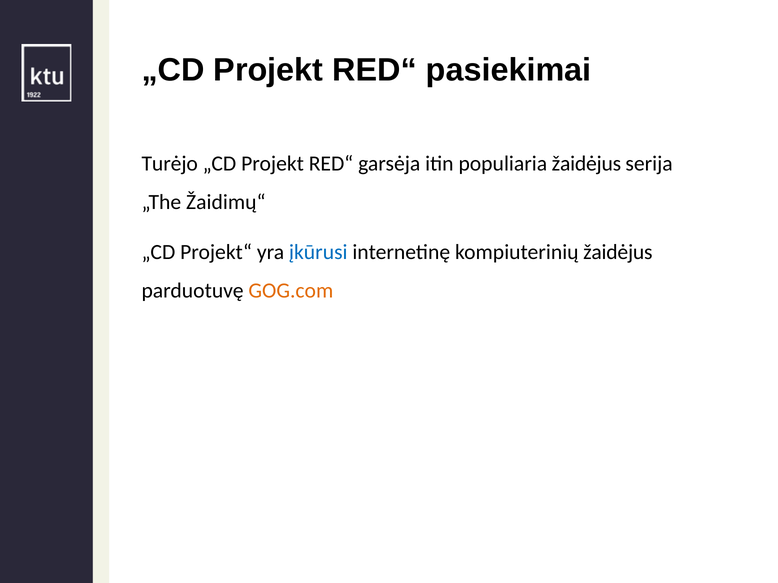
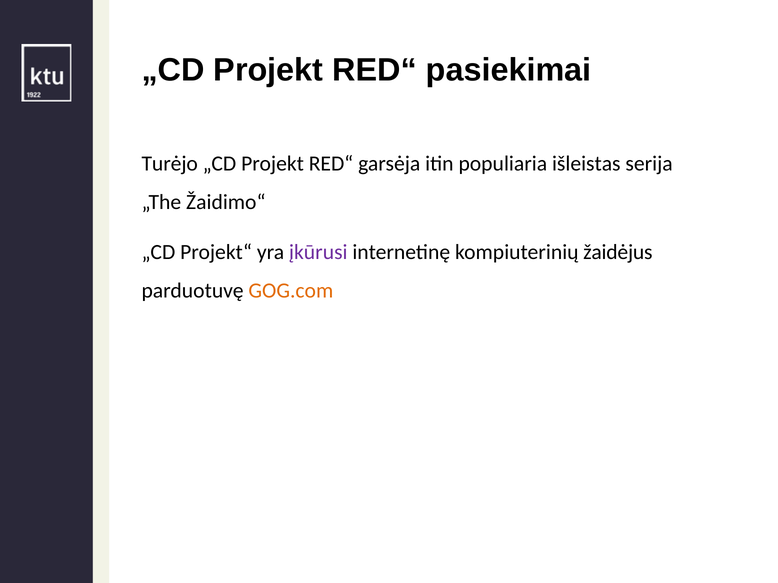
populiaria žaidėjus: žaidėjus -> išleistas (586, 164)
Žaidimų“: Žaidimų“ -> Žaidimo“ (226, 202)
įkūrusi colour: blue -> purple (318, 252)
